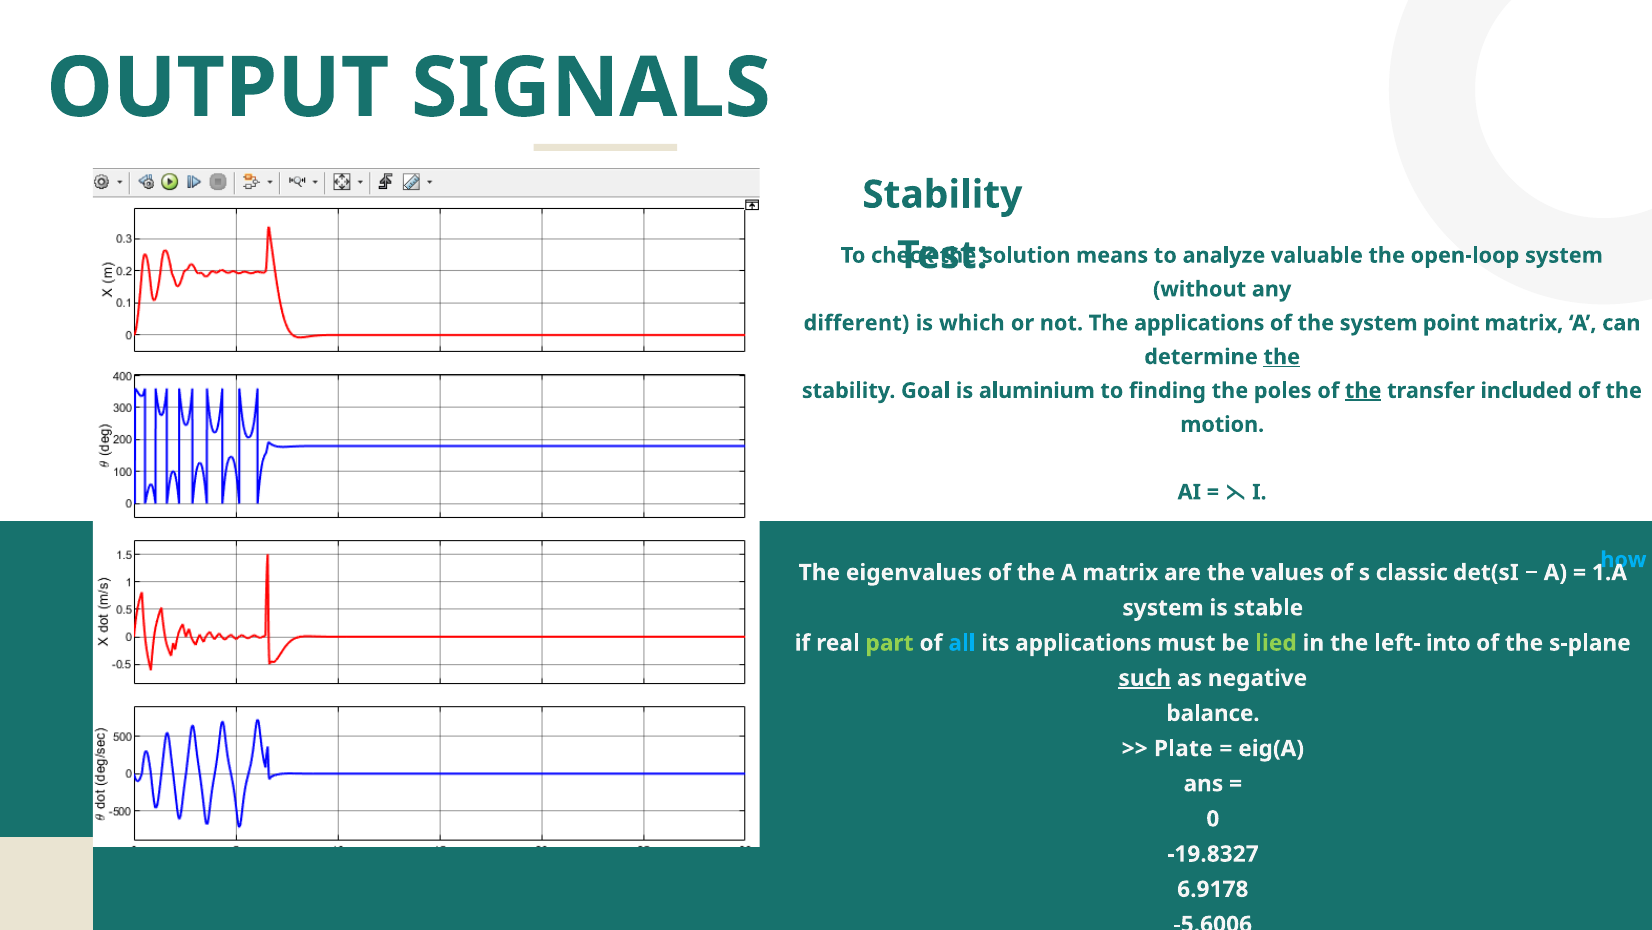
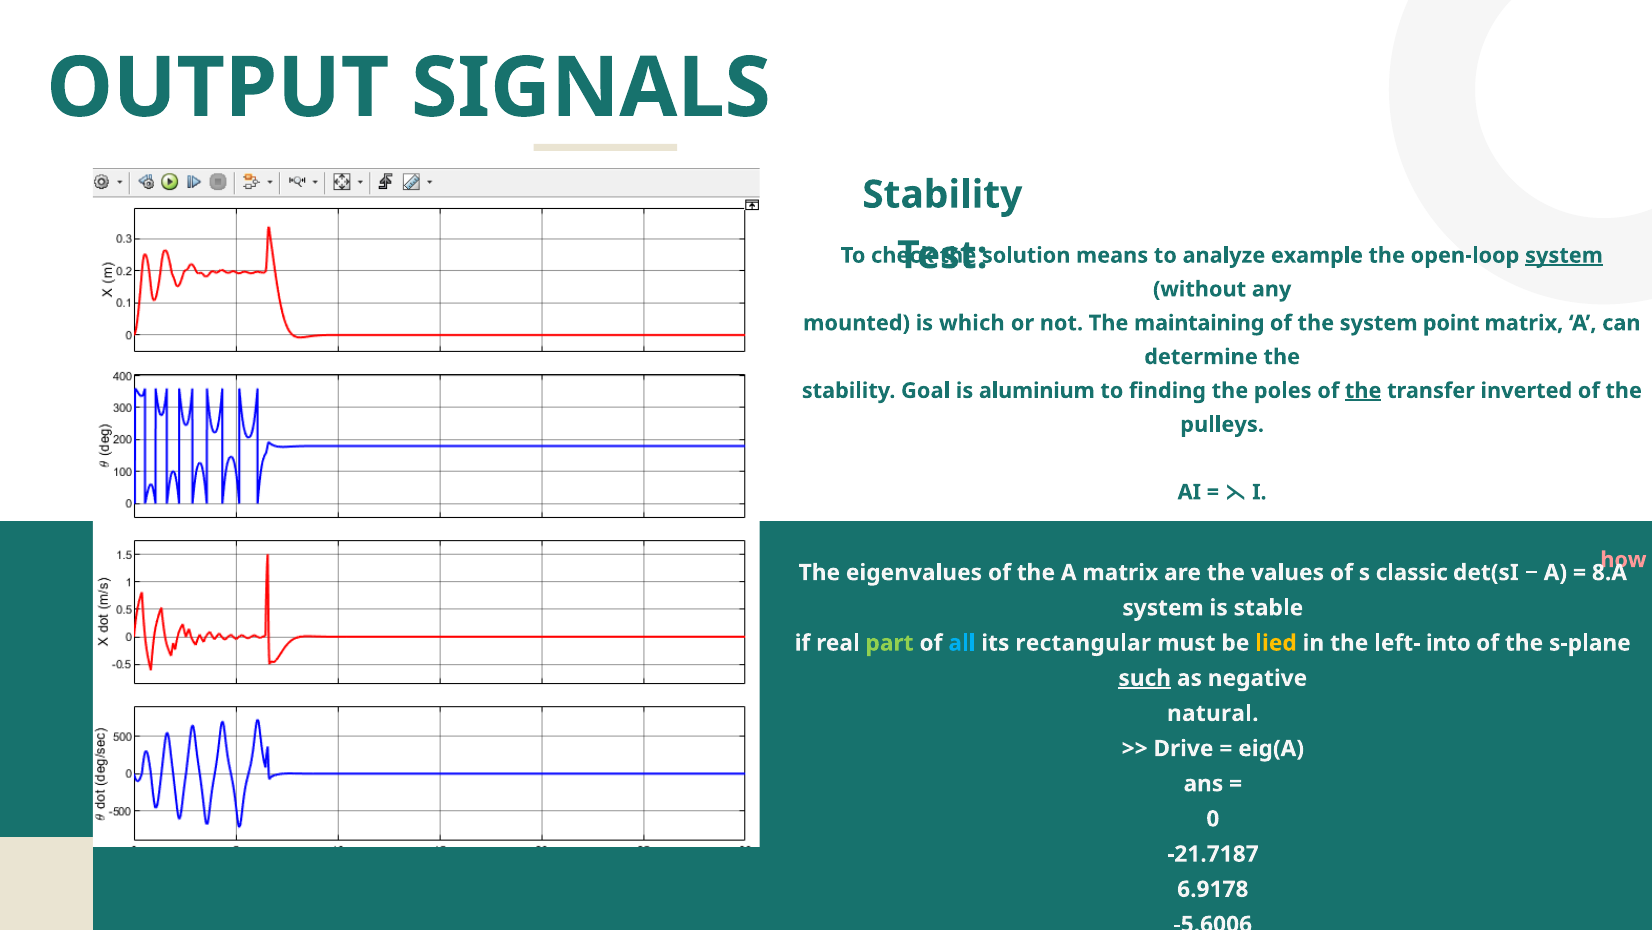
valuable: valuable -> example (1317, 255)
system underline: none -> present (1564, 255)
different: different -> mounted (857, 323)
The applications: applications -> maintaining (1199, 323)
the underline: present -> none (1282, 357)
included: included -> inverted (1526, 390)
motion: motion -> pulleys (1222, 424)
how colour: light blue -> pink (1623, 559)
1.A: 1.A -> 8.A (1609, 572)
its applications: applications -> rectangular (1083, 643)
lied colour: light green -> yellow (1276, 643)
balance: balance -> natural (1213, 713)
Plate: Plate -> Drive (1183, 748)
-19.8327: -19.8327 -> -21.7187 (1213, 853)
